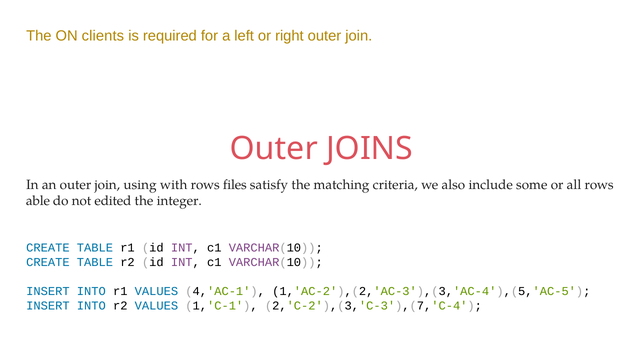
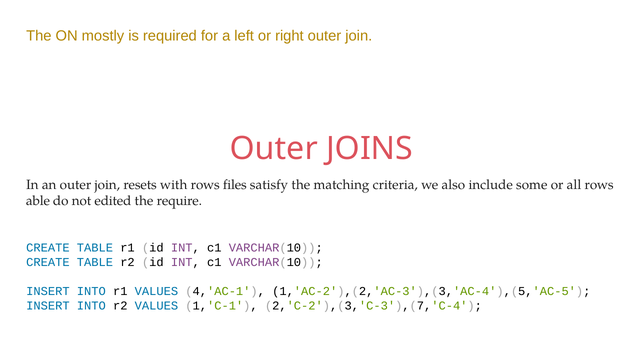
clients: clients -> mostly (103, 36)
using: using -> resets (140, 185)
integer: integer -> require (179, 201)
